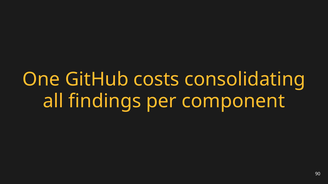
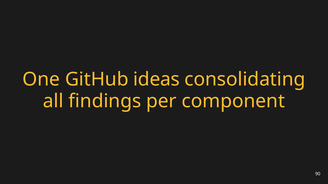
costs: costs -> ideas (157, 80)
